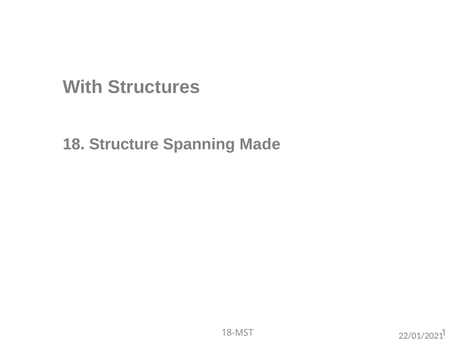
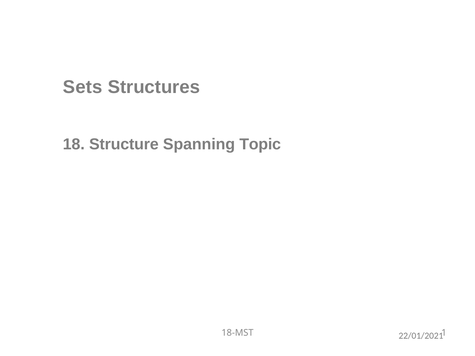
With: With -> Sets (83, 87)
Made: Made -> Topic (260, 144)
